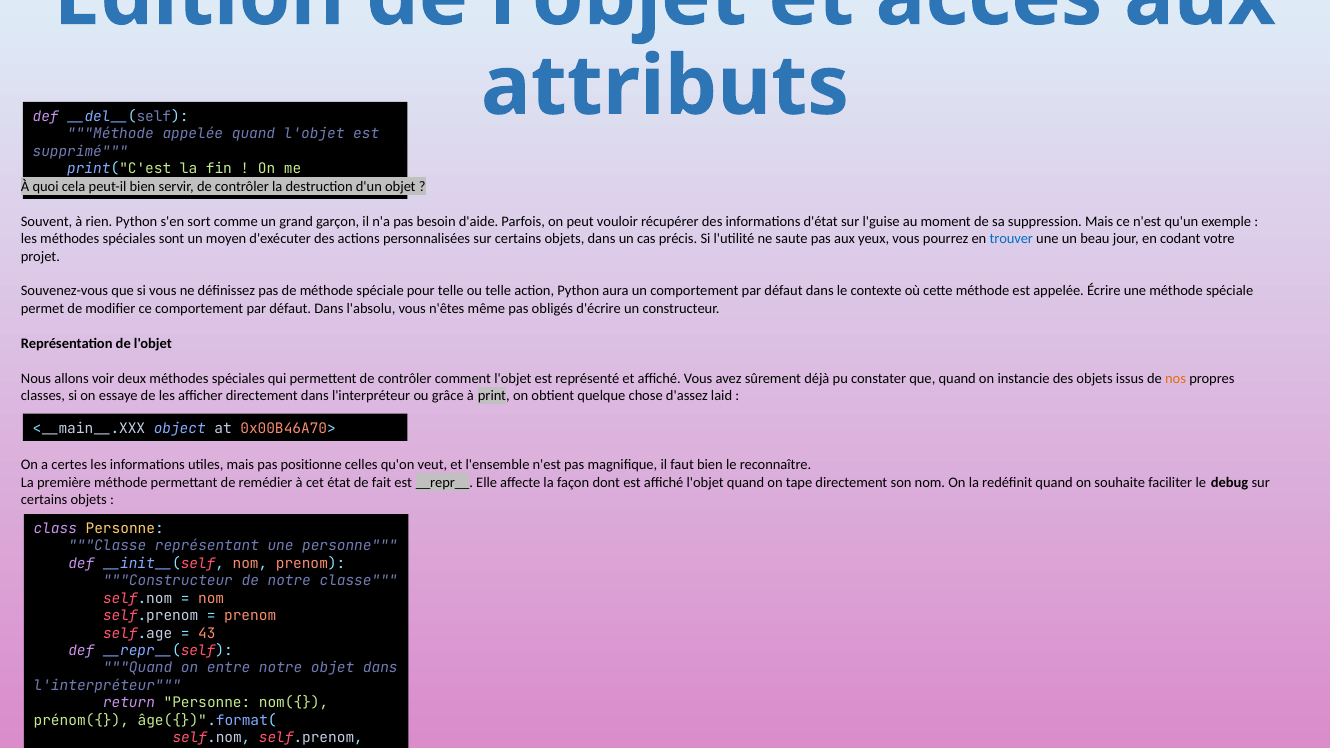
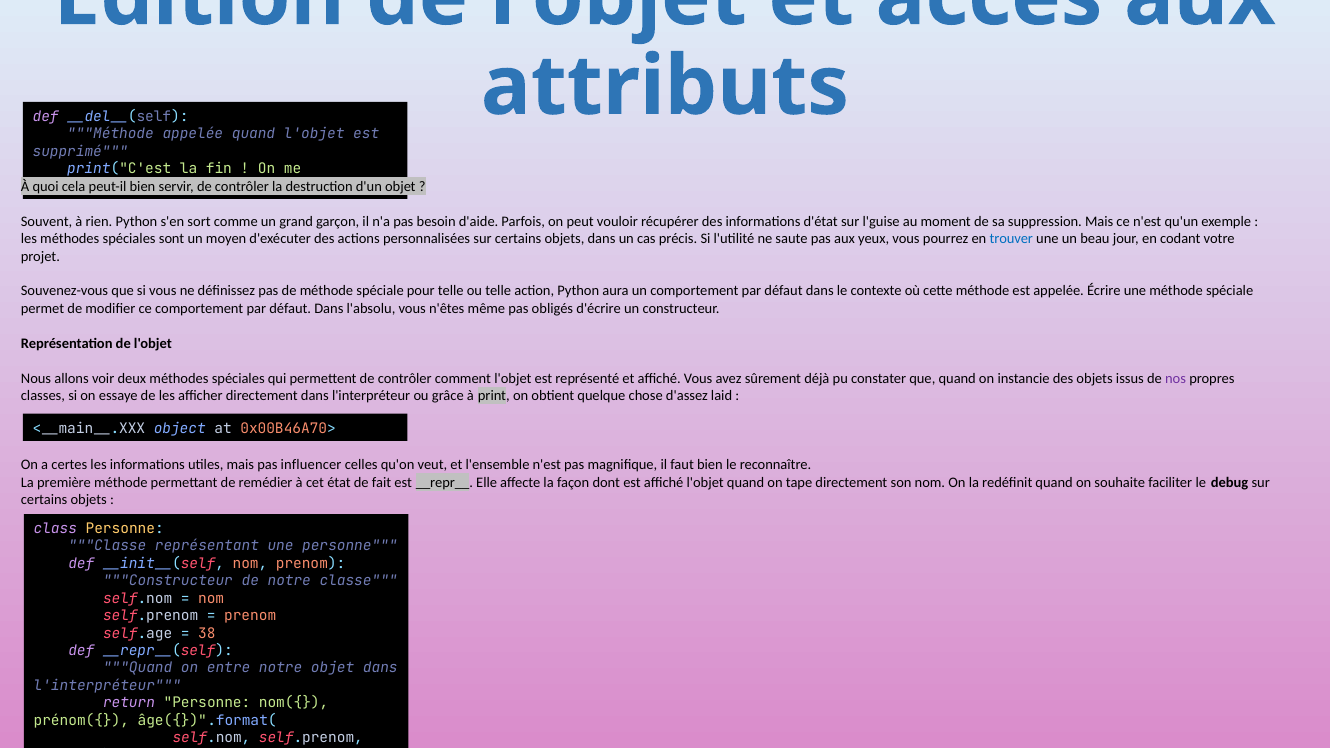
nos colour: orange -> purple (1176, 378)
positionne: positionne -> influencer (311, 465)
43: 43 -> 38 (207, 633)
